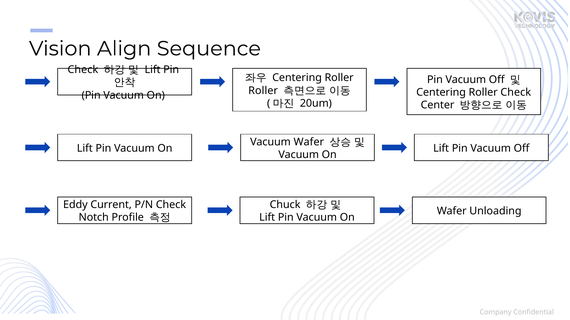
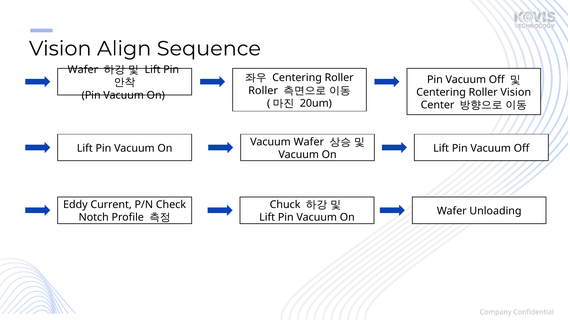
Check: Check -> Wafer (83, 70)
Roller Check: Check -> Vision (516, 92)
